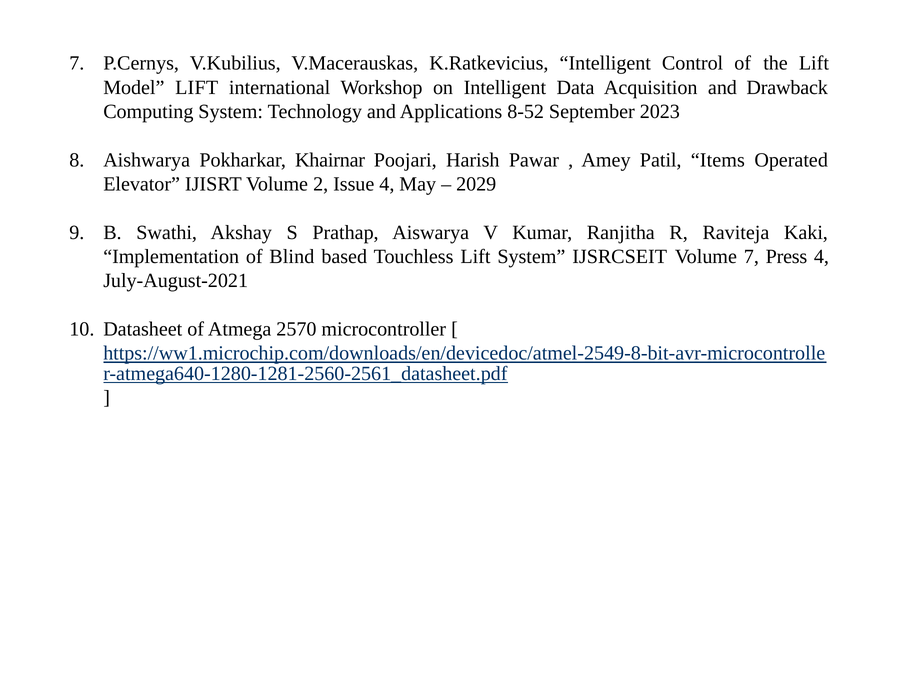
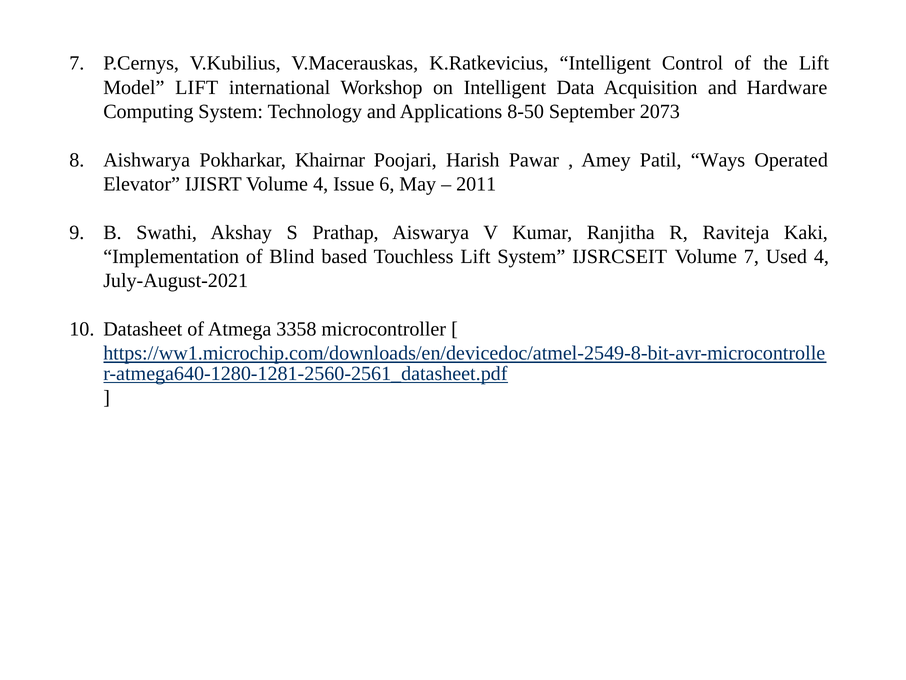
Drawback: Drawback -> Hardware (787, 87)
8-52: 8-52 -> 8-50 (526, 112)
2023: 2023 -> 2073 (660, 112)
Items: Items -> Ways (718, 160)
Volume 2: 2 -> 4 (321, 184)
Issue 4: 4 -> 6 (387, 184)
2029: 2029 -> 2011 (476, 184)
Press: Press -> Used (786, 256)
2570: 2570 -> 3358 (296, 329)
